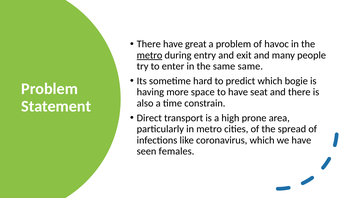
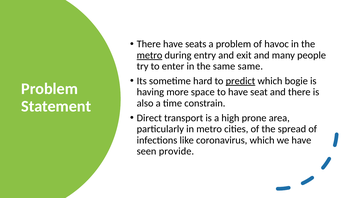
great: great -> seats (196, 44)
predict underline: none -> present (240, 81)
females: females -> provide (176, 152)
